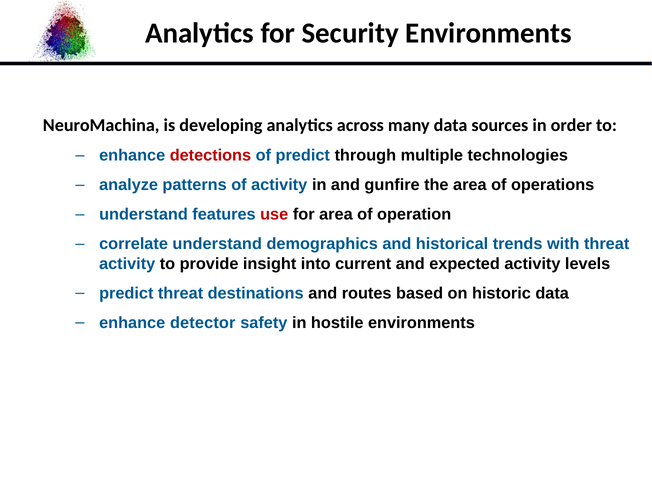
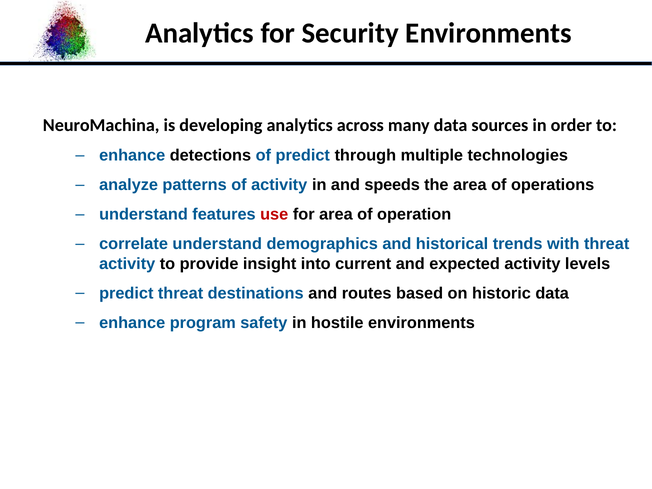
detections colour: red -> black (210, 156)
gunfire: gunfire -> speeds (392, 185)
detector: detector -> program (203, 323)
